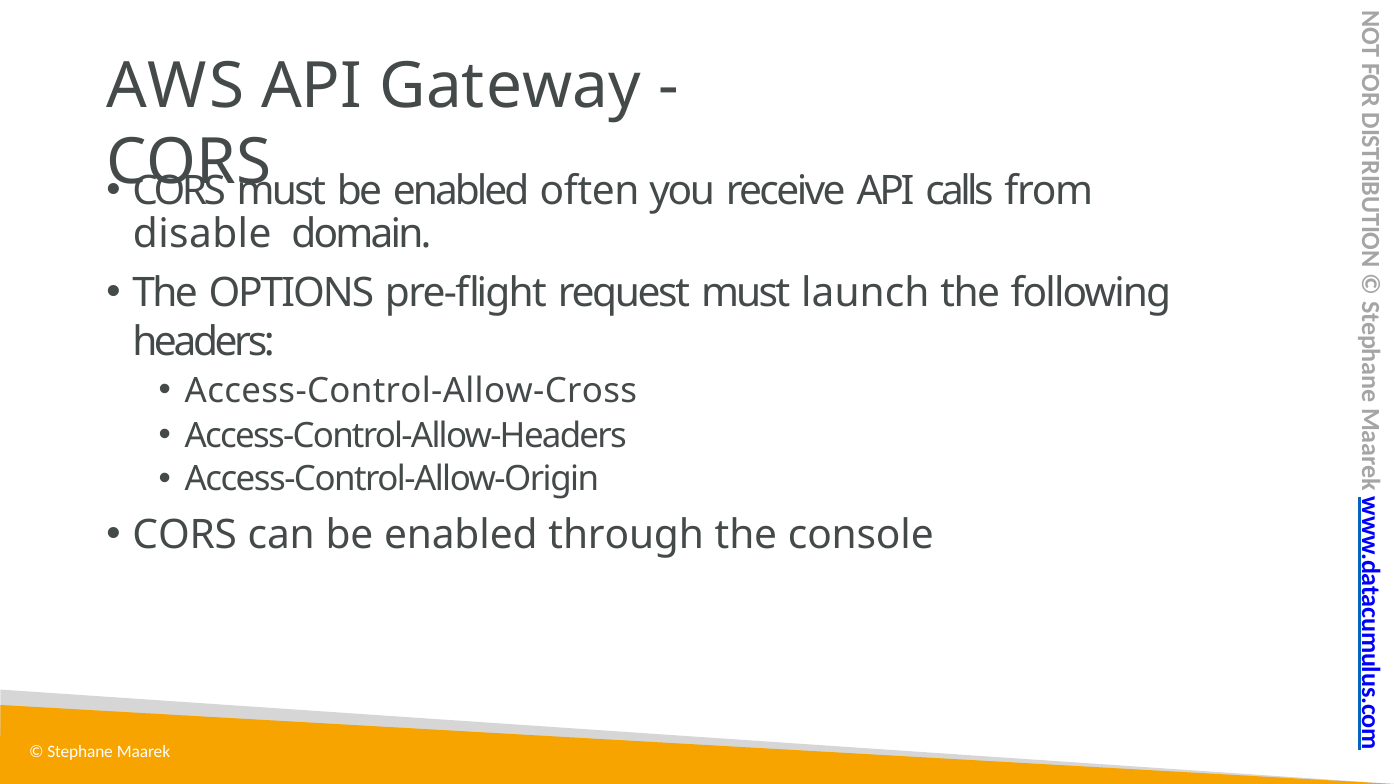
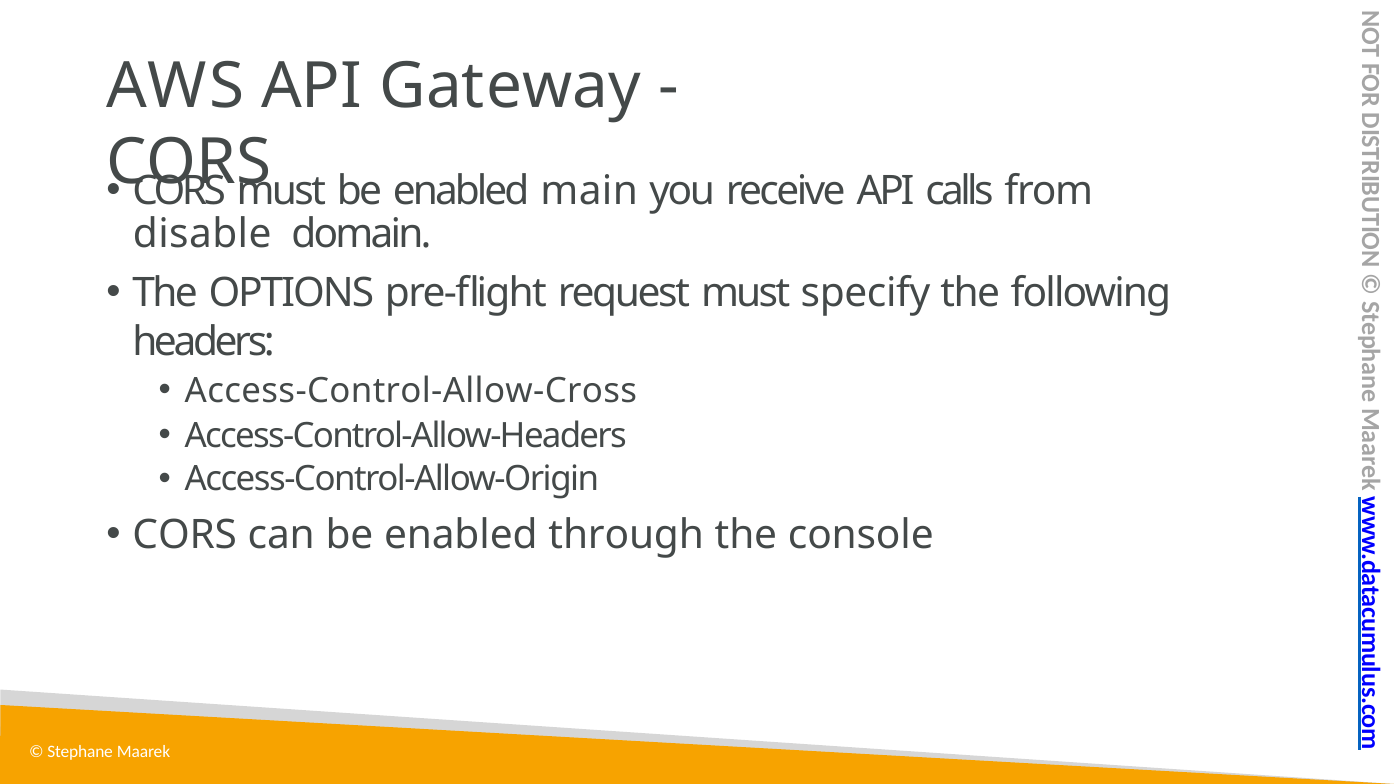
often: often -> main (589, 191)
launch: launch -> specify (866, 294)
